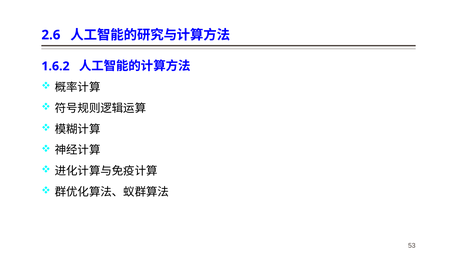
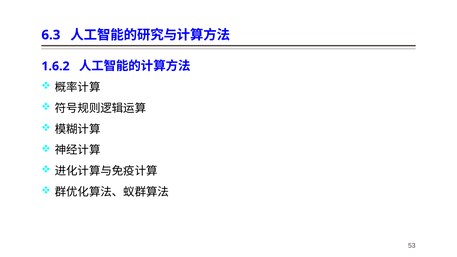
2.6: 2.6 -> 6.3 (51, 35)
